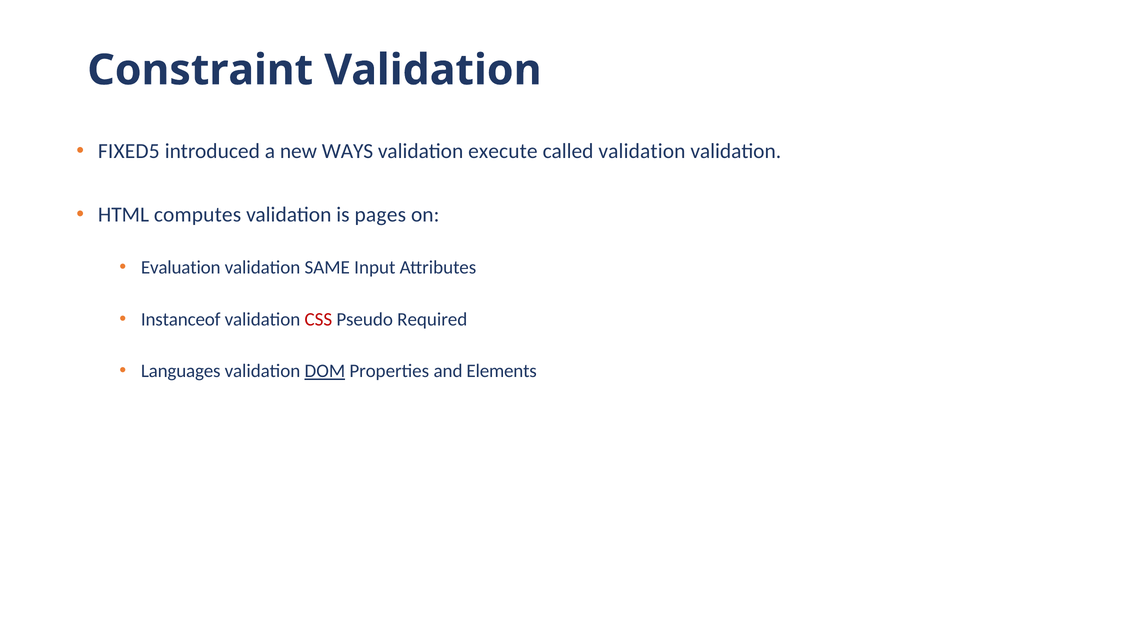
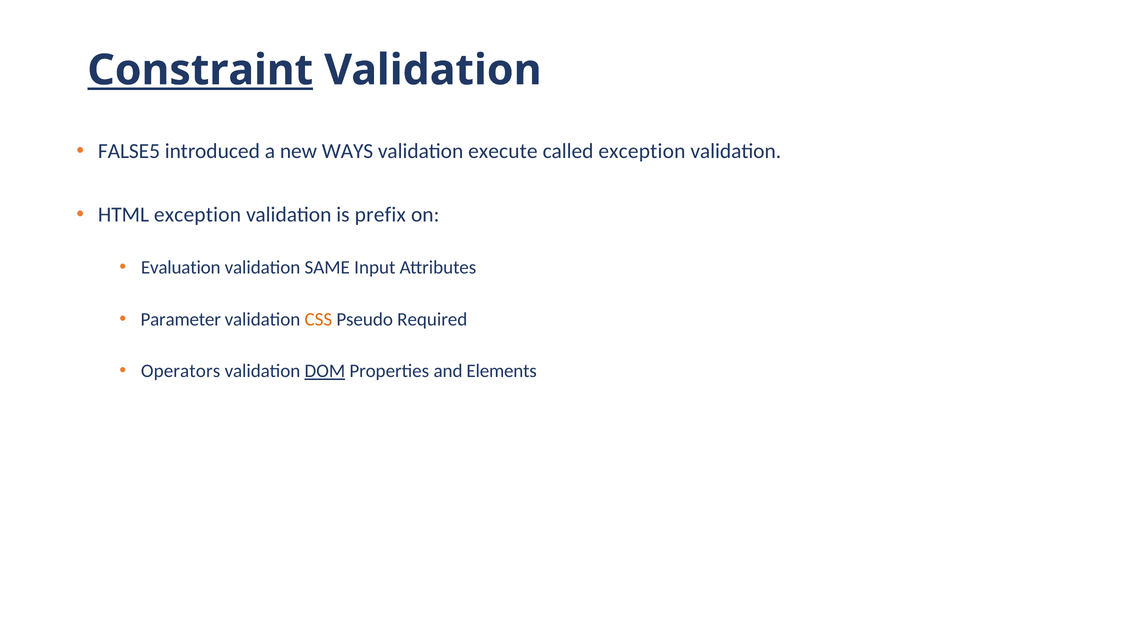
Constraint underline: none -> present (200, 70)
FIXED5: FIXED5 -> FALSE5 (129, 151)
called validation: validation -> exception (642, 151)
HTML computes: computes -> exception (197, 215)
pages: pages -> prefix (380, 215)
Instanceof: Instanceof -> Parameter (181, 319)
CSS colour: red -> orange (318, 319)
Languages: Languages -> Operators (181, 371)
